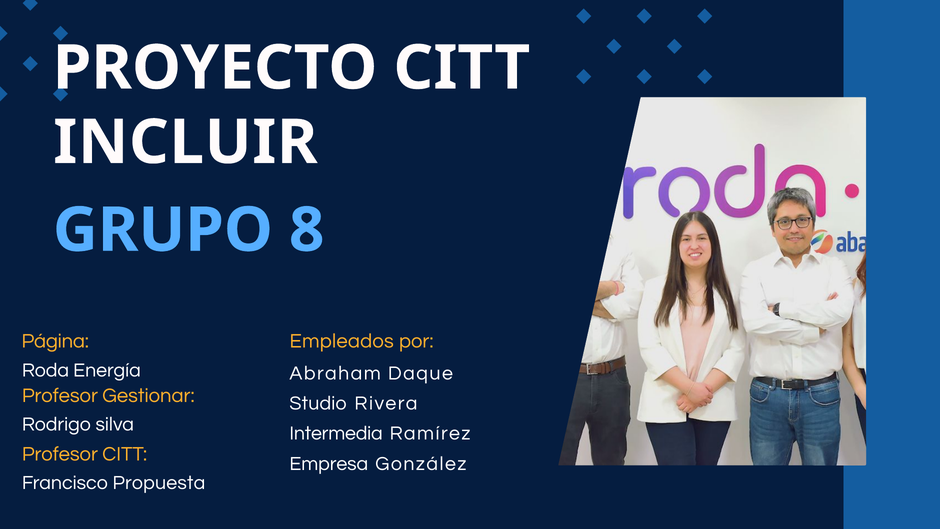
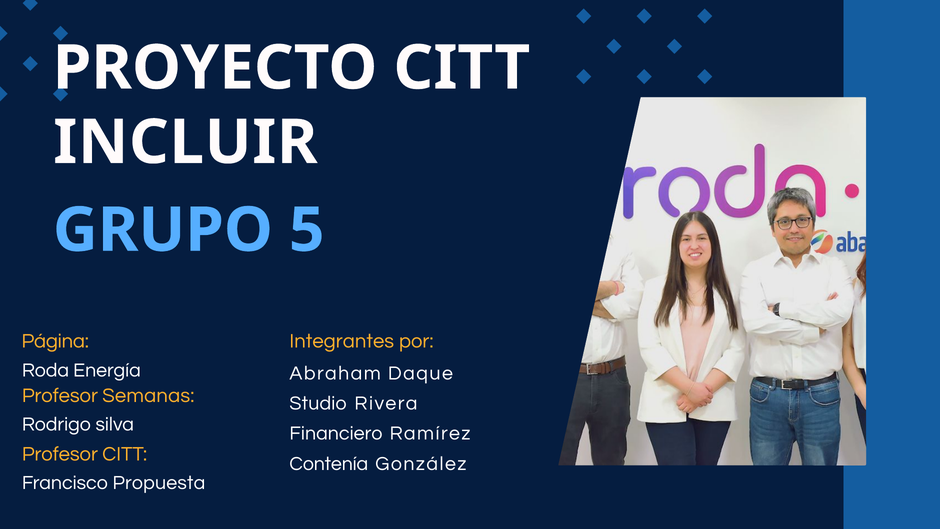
8: 8 -> 5 (307, 230)
Empleados: Empleados -> Integrantes (342, 341)
Gestionar: Gestionar -> Semanas (148, 395)
Intermedia: Intermedia -> Financiero (336, 433)
Empresa: Empresa -> Contenía (329, 463)
